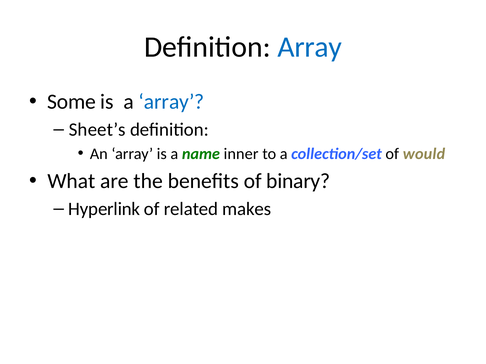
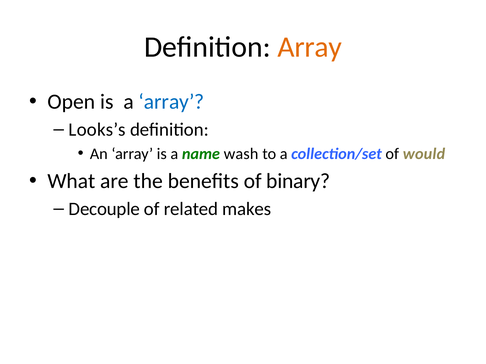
Array colour: blue -> orange (310, 47)
Some: Some -> Open (71, 102)
Sheet’s: Sheet’s -> Looks’s (97, 130)
inner: inner -> wash (241, 154)
Hyperlink: Hyperlink -> Decouple (104, 209)
